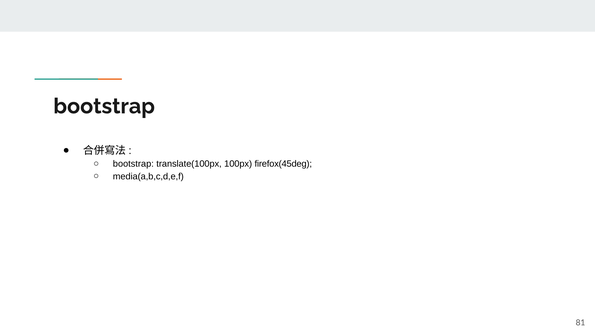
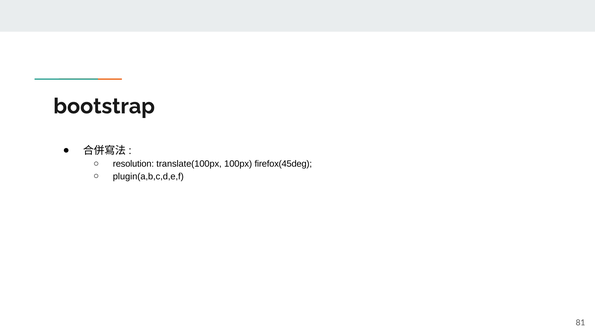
bootstrap: bootstrap -> resolution (133, 164)
media(a,b,c,d,e,f: media(a,b,c,d,e,f -> plugin(a,b,c,d,e,f (148, 176)
